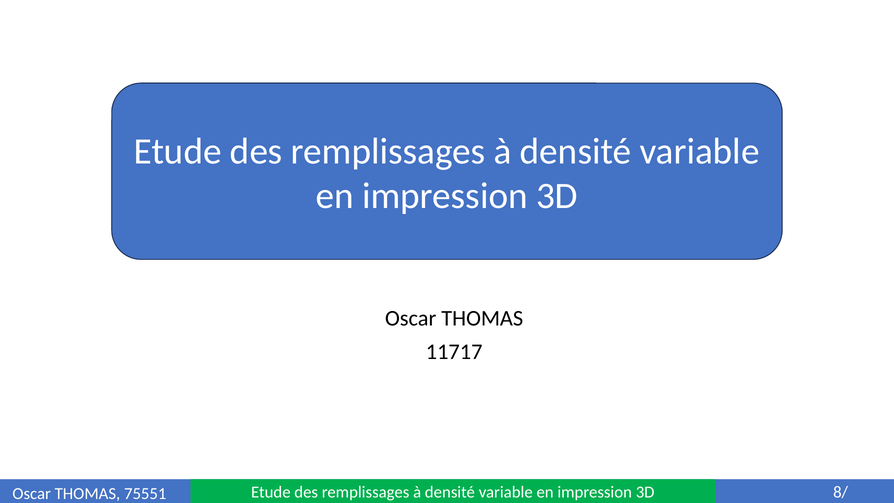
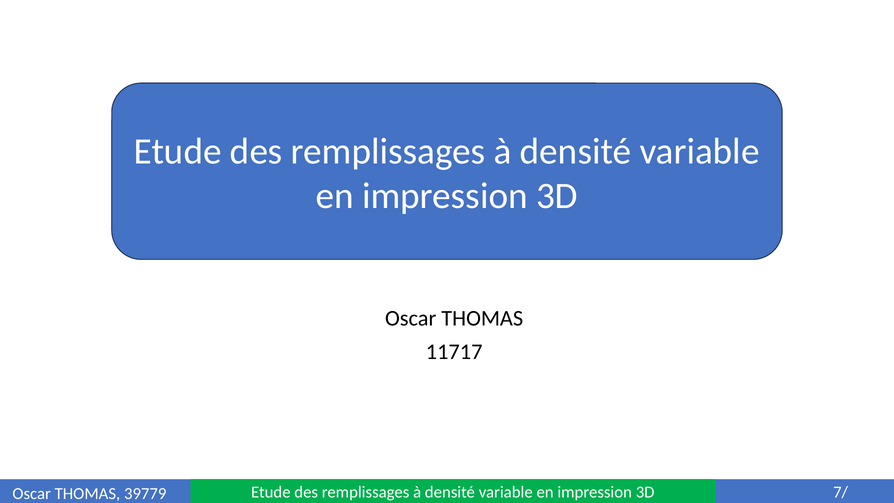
75551: 75551 -> 39779 (145, 494)
8/: 8/ -> 7/ (841, 492)
